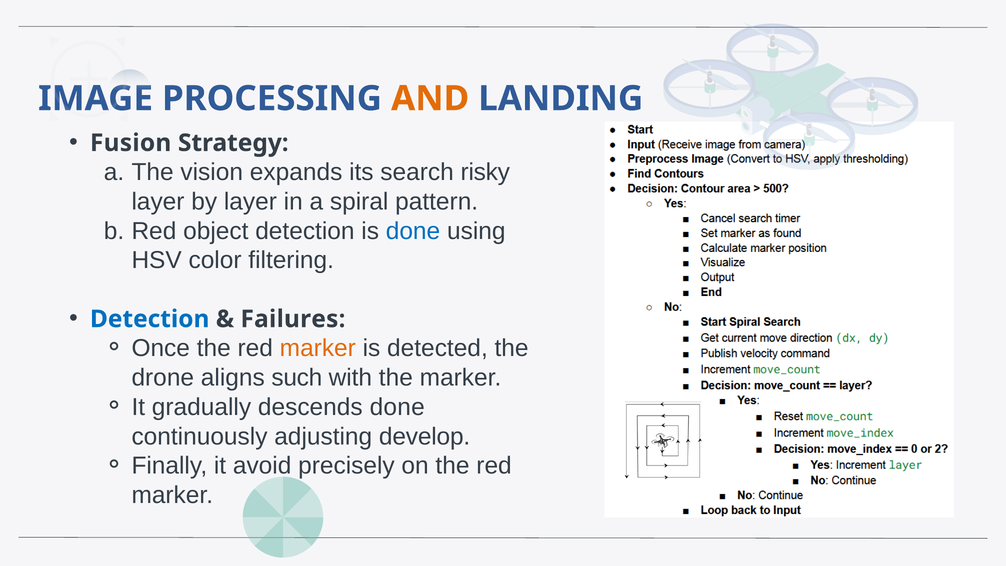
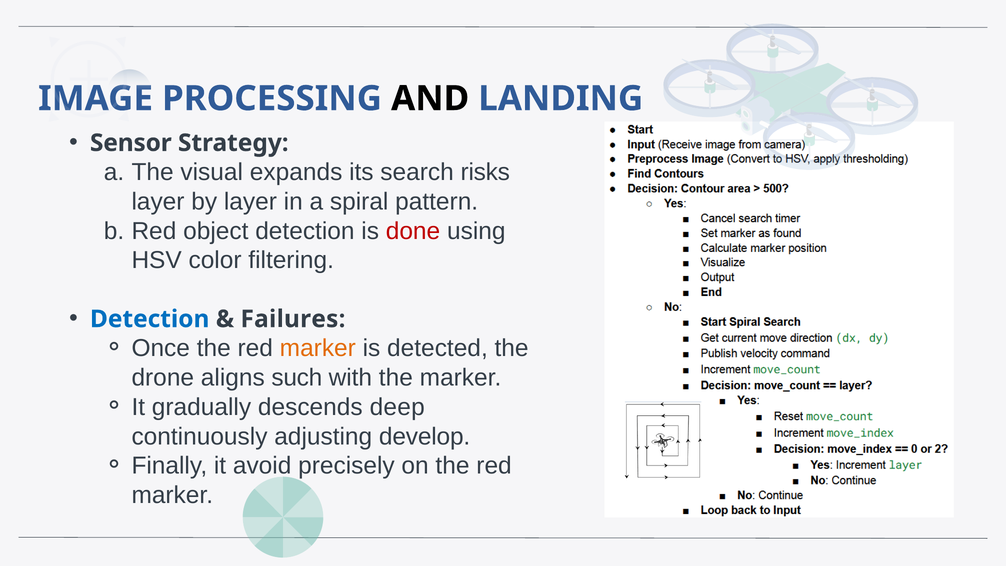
AND colour: orange -> black (430, 99)
Fusion: Fusion -> Sensor (131, 143)
vision: vision -> visual (212, 172)
risky: risky -> risks (485, 172)
done colour: blue -> red (413, 231)
descends done: done -> deep (397, 407)
